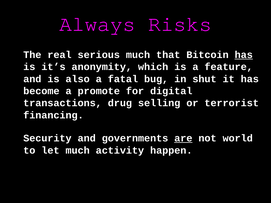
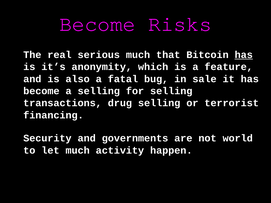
Always: Always -> Become (97, 24)
shut: shut -> sale (204, 79)
a promote: promote -> selling (99, 91)
for digital: digital -> selling (171, 91)
are underline: present -> none (183, 138)
